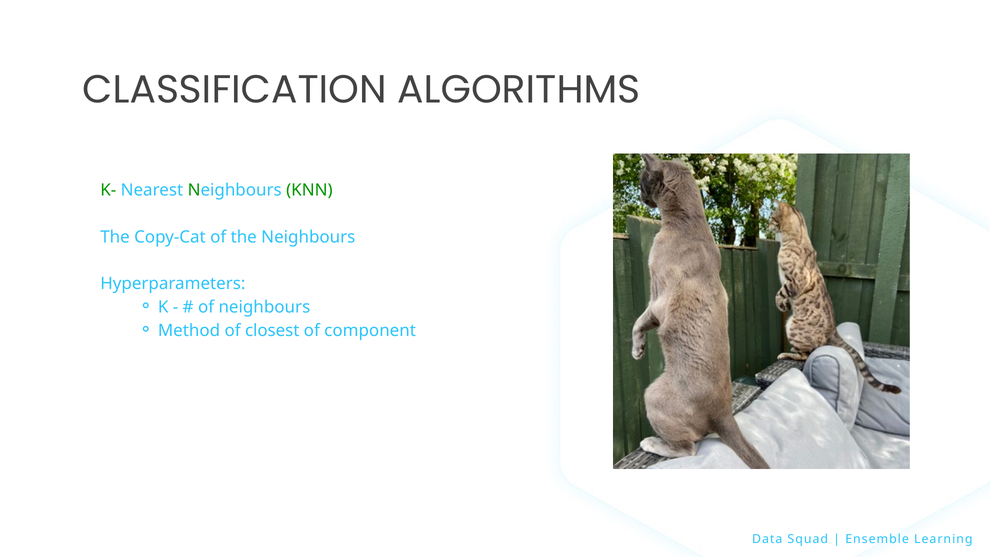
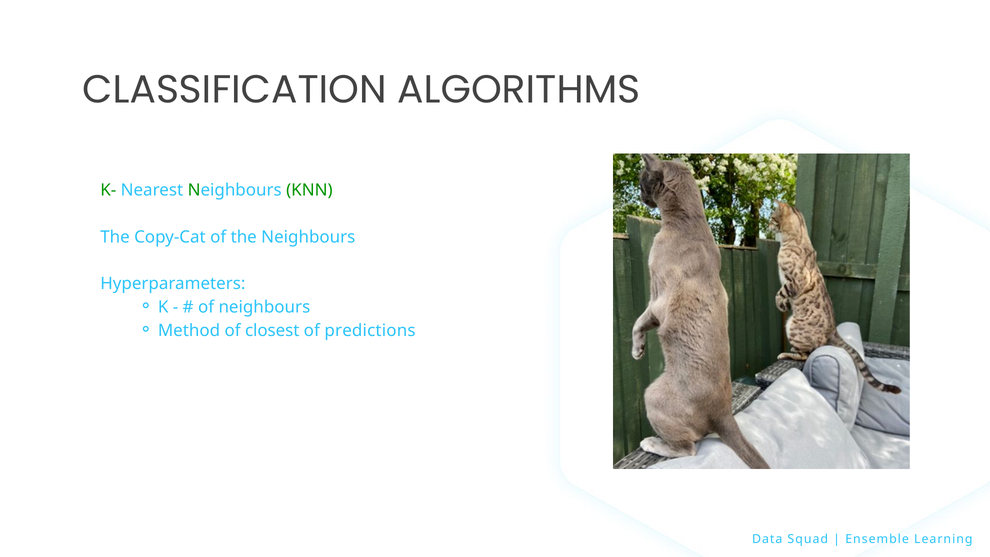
component: component -> predictions (370, 330)
